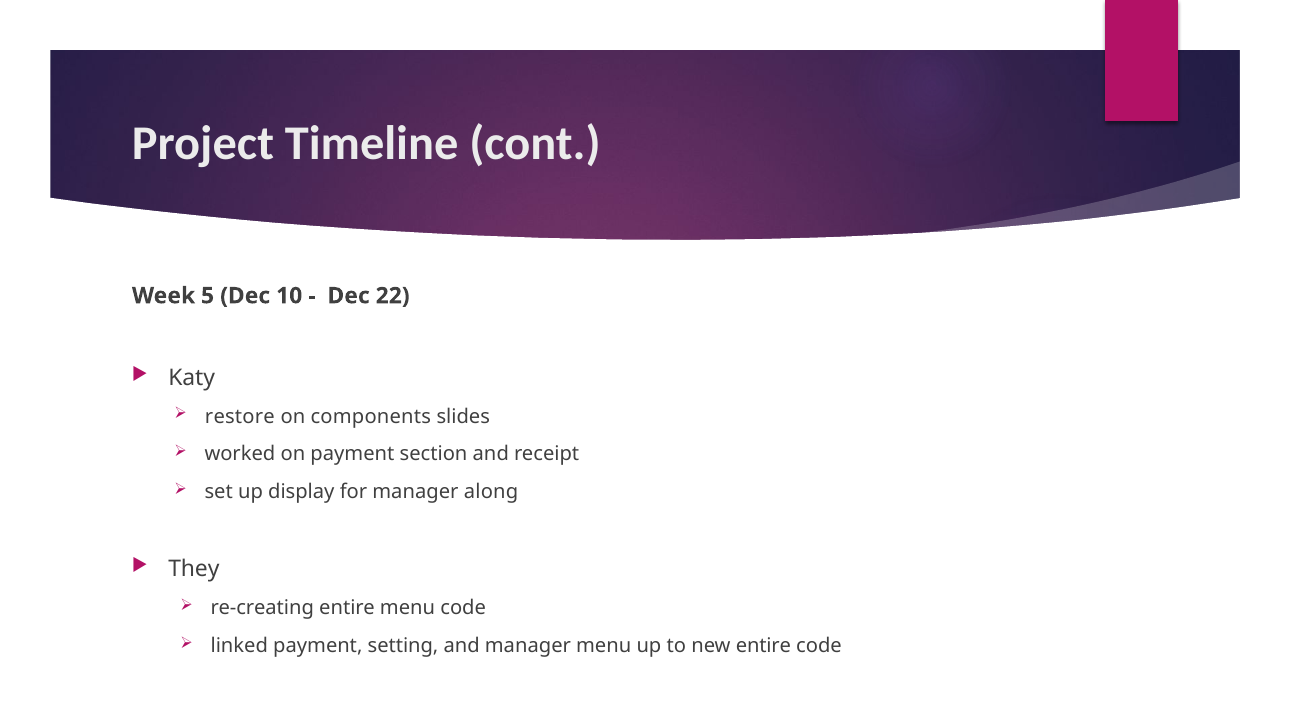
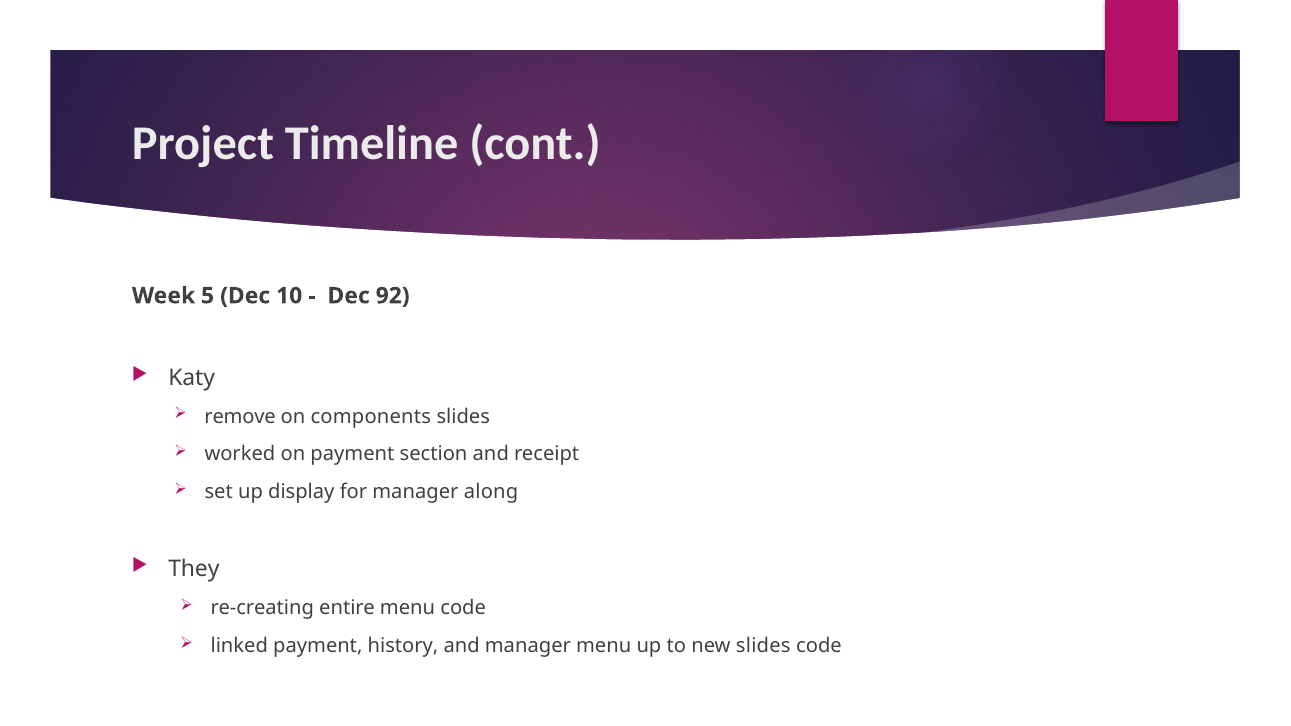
22: 22 -> 92 (393, 296)
restore: restore -> remove (240, 417)
setting: setting -> history (403, 646)
new entire: entire -> slides (763, 646)
